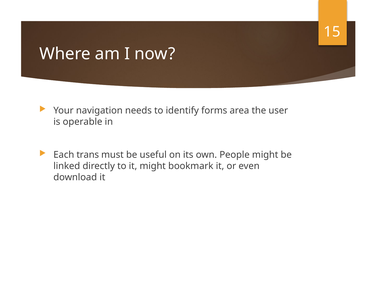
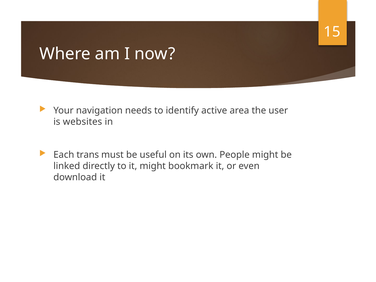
forms: forms -> active (214, 111)
operable: operable -> websites (82, 122)
